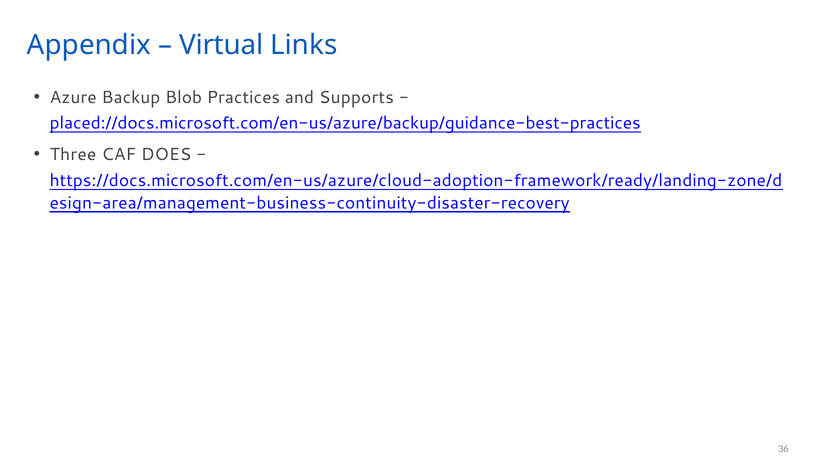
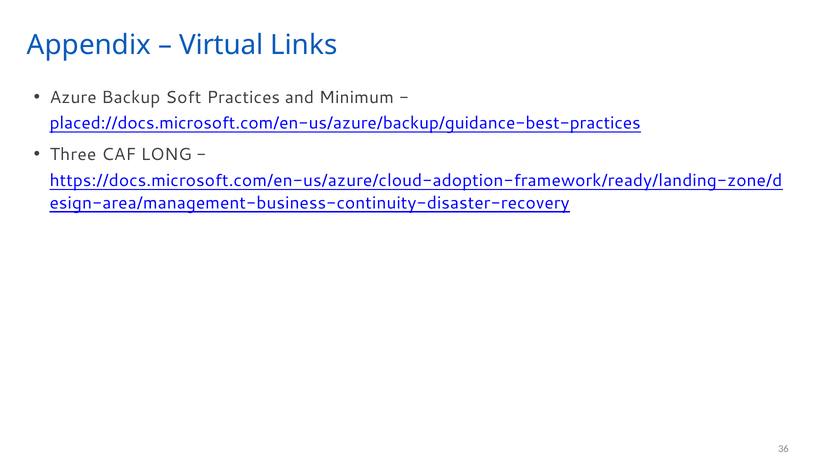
Blob: Blob -> Soft (183, 97)
Supports: Supports -> Minimum (356, 97)
DOES: DOES -> LONG (166, 155)
